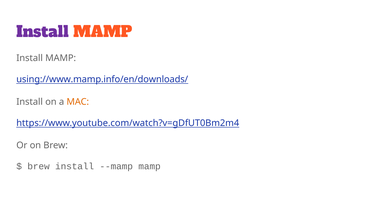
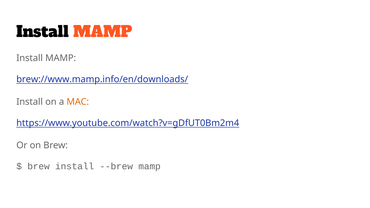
Install colour: purple -> black (42, 32)
using://www.mamp.info/en/downloads/: using://www.mamp.info/en/downloads/ -> brew://www.mamp.info/en/downloads/ (102, 79)
--mamp: --mamp -> --brew (116, 166)
